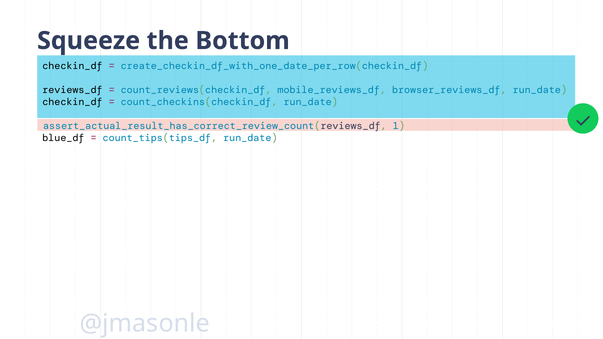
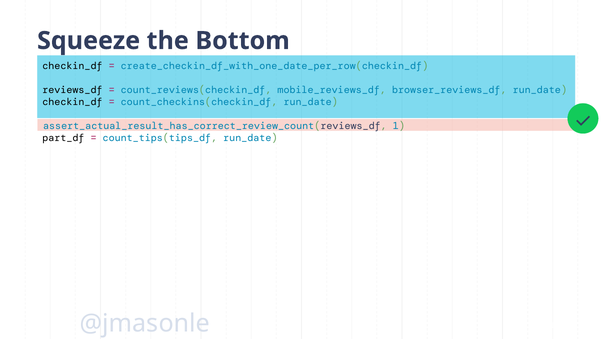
blue_df: blue_df -> part_df (63, 138)
